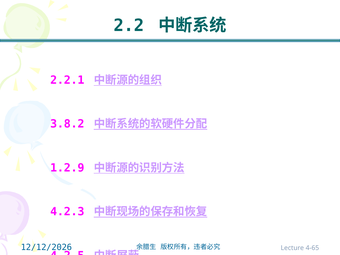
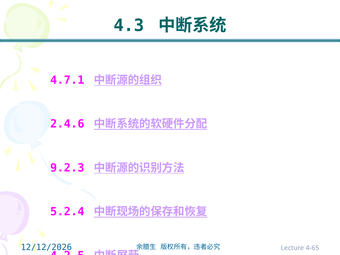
2.2: 2.2 -> 4.3 (129, 25)
2.2.1: 2.2.1 -> 4.7.1 (67, 80)
3.8.2: 3.8.2 -> 2.4.6 (67, 124)
1.2.9: 1.2.9 -> 9.2.3 (67, 168)
4.2.3: 4.2.3 -> 5.2.4 (67, 212)
